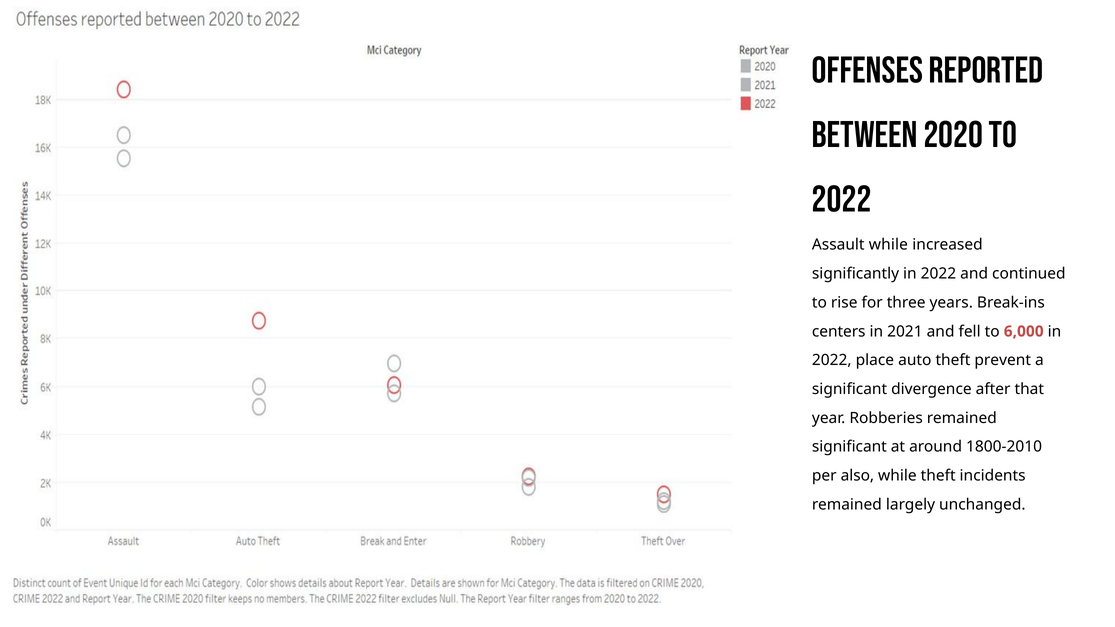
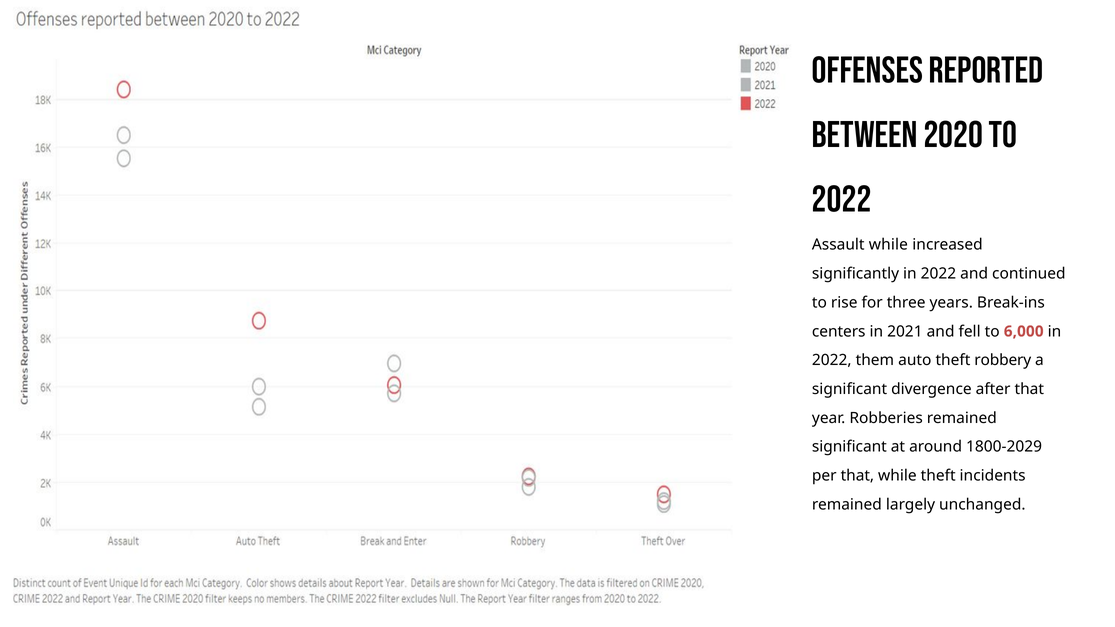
place: place -> them (875, 360)
prevent: prevent -> robbery (1003, 360)
1800-2010: 1800-2010 -> 1800-2029 (1004, 447)
per also: also -> that (857, 476)
